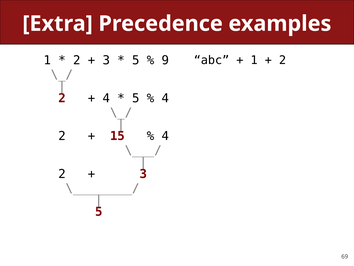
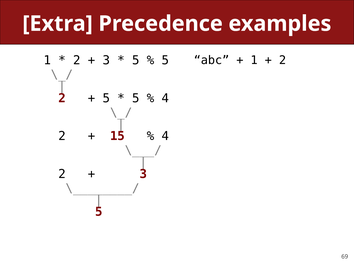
9: 9 -> 5 (165, 60)
4: 4 -> 5 (106, 98)
